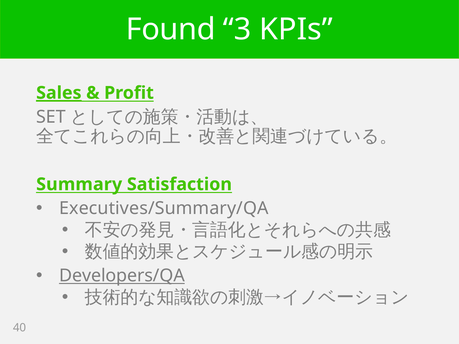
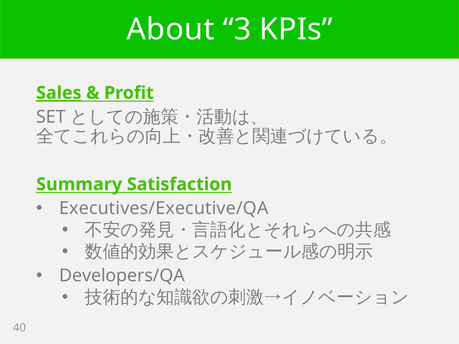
Found: Found -> About (170, 29)
Executives/Summary/QA: Executives/Summary/QA -> Executives/Executive/QA (164, 209)
Developers/QA underline: present -> none (122, 276)
